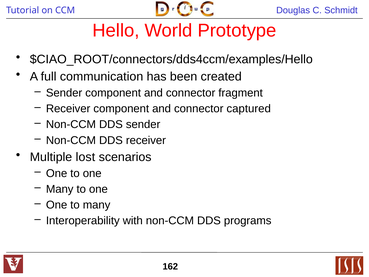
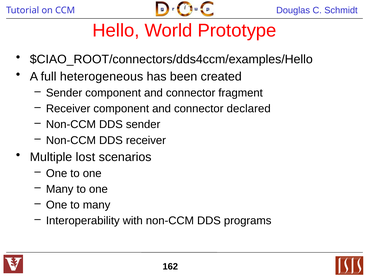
communication: communication -> heterogeneous (102, 77)
captured: captured -> declared (249, 109)
